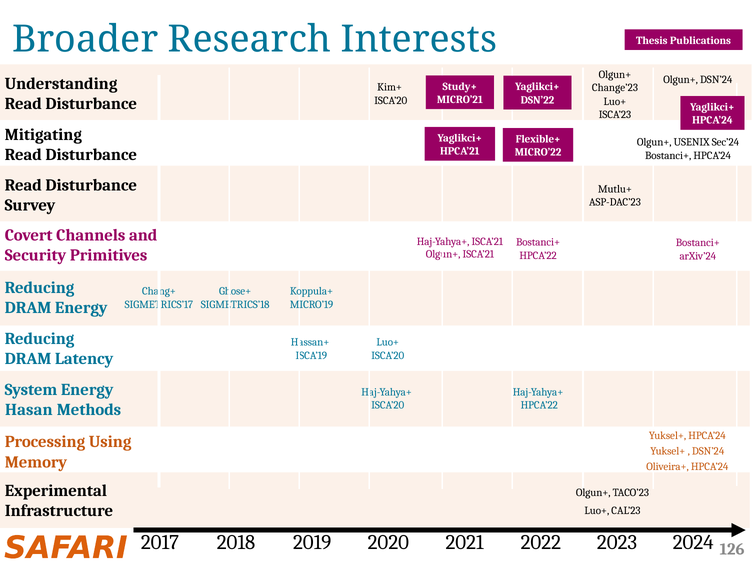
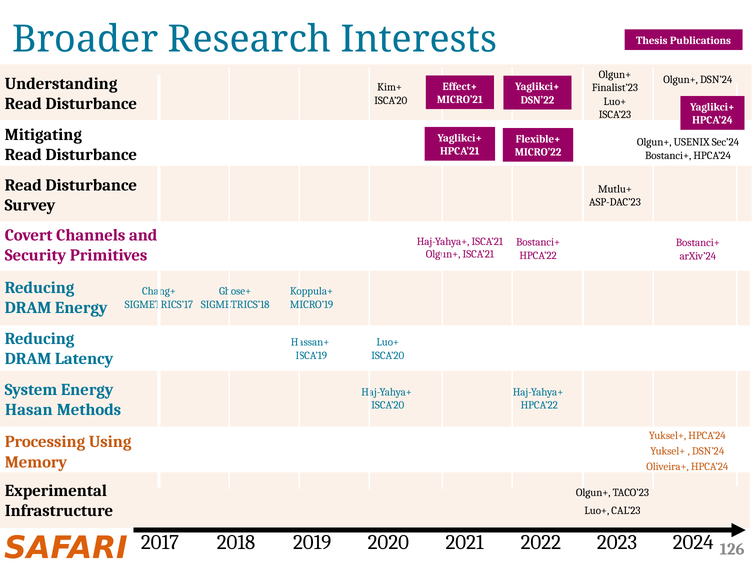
Study+: Study+ -> Effect+ (460, 86)
Change’23: Change’23 -> Finalist’23 (615, 88)
